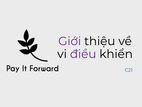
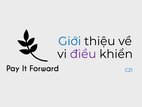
Giới colour: purple -> blue (70, 41)
